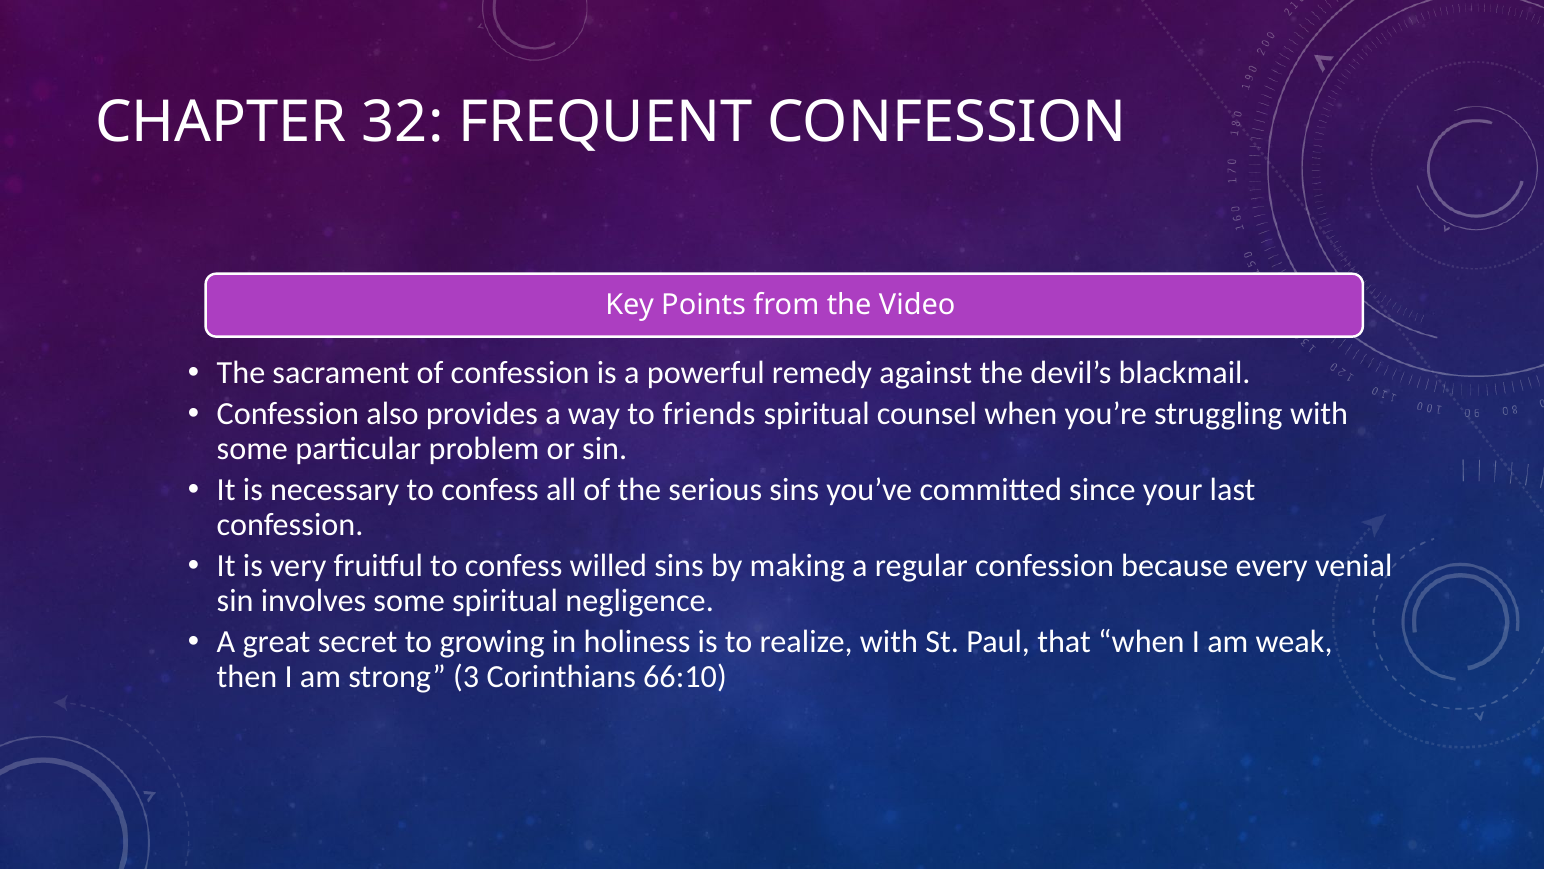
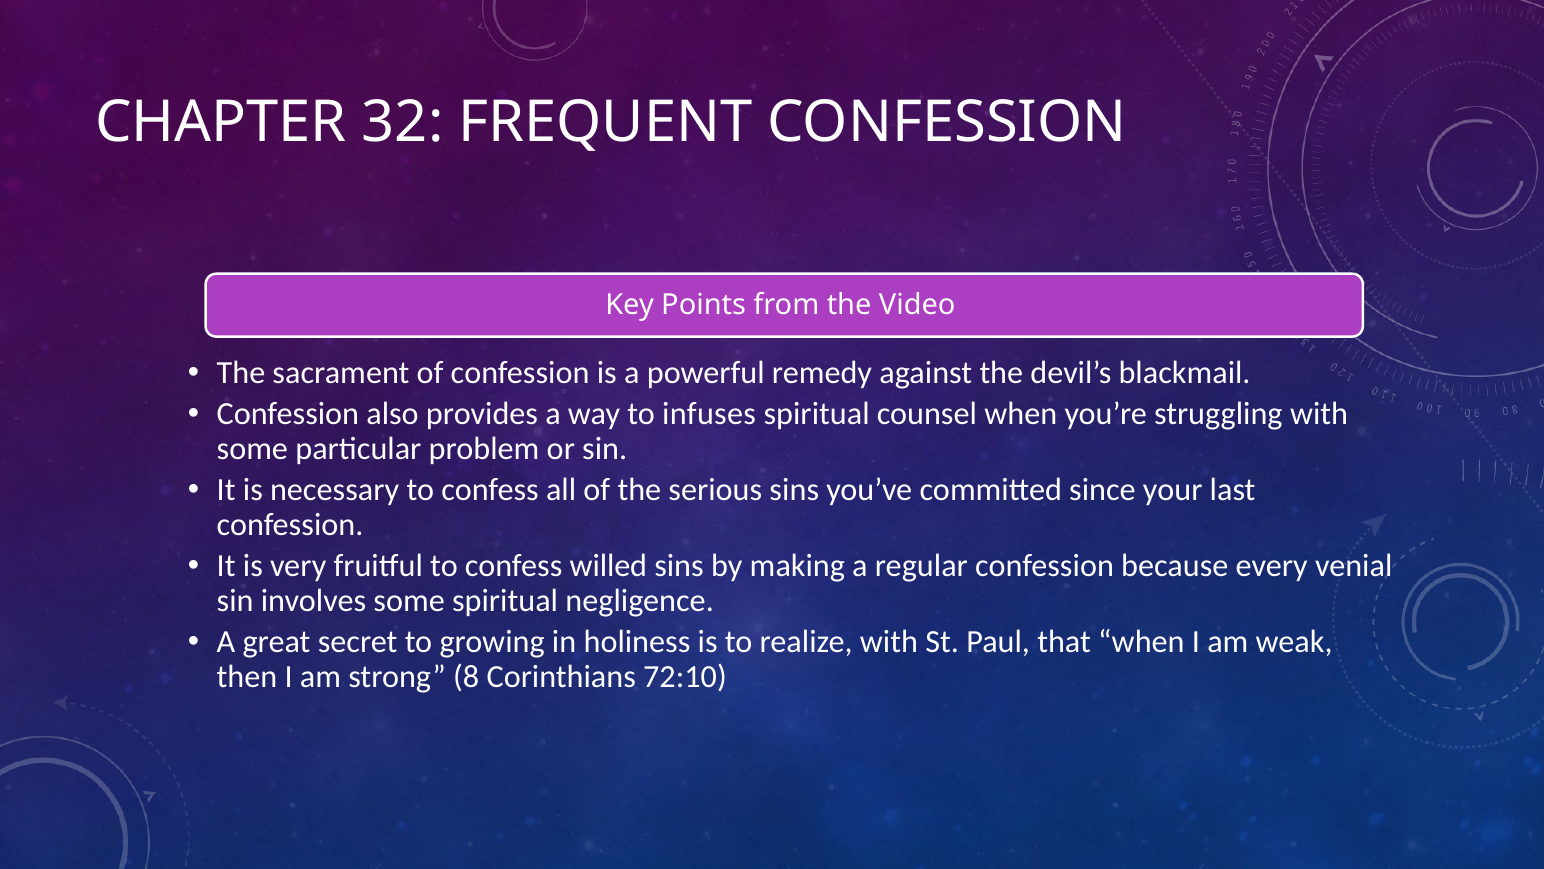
friends: friends -> infuses (709, 414)
3: 3 -> 8 (466, 677)
66:10: 66:10 -> 72:10 (685, 677)
